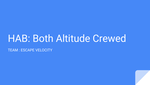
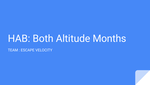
Crewed: Crewed -> Months (109, 38)
